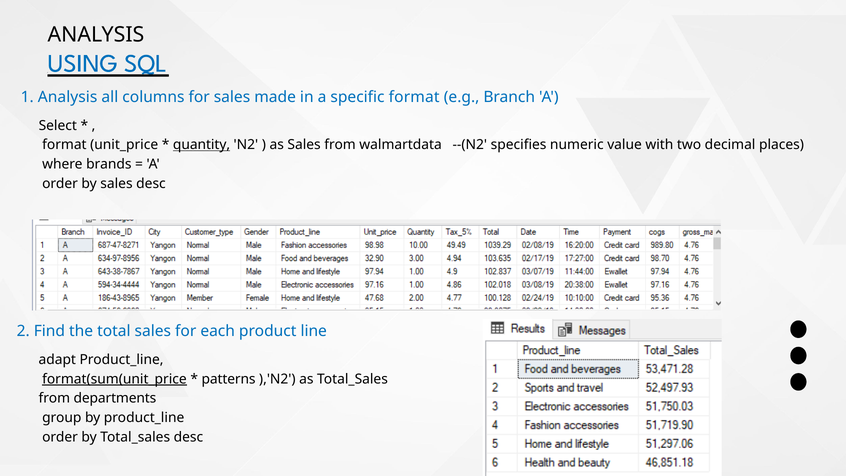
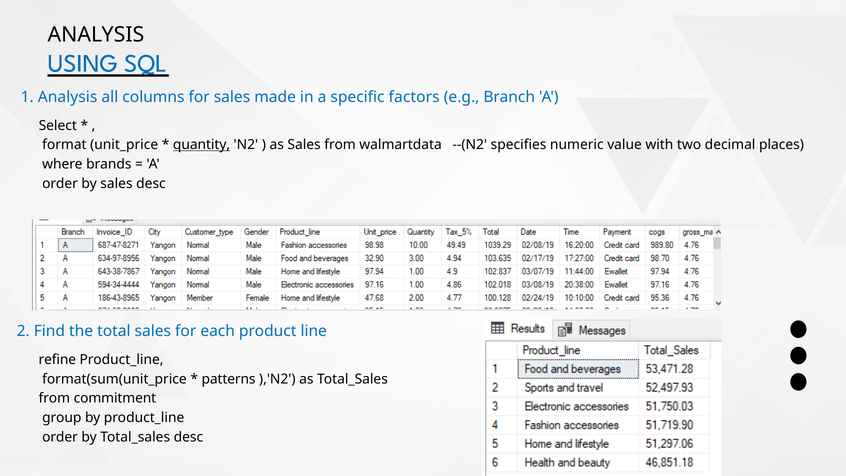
specific format: format -> factors (414, 97)
adapt: adapt -> refine (57, 360)
format(sum(unit_price underline: present -> none (114, 379)
departments: departments -> commitment (115, 398)
